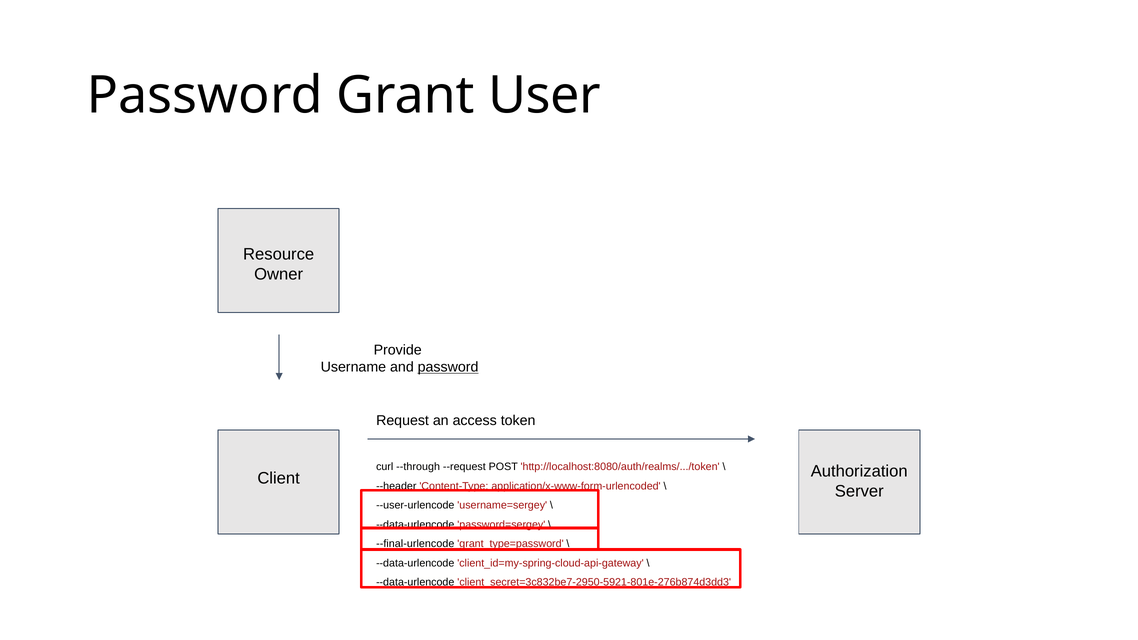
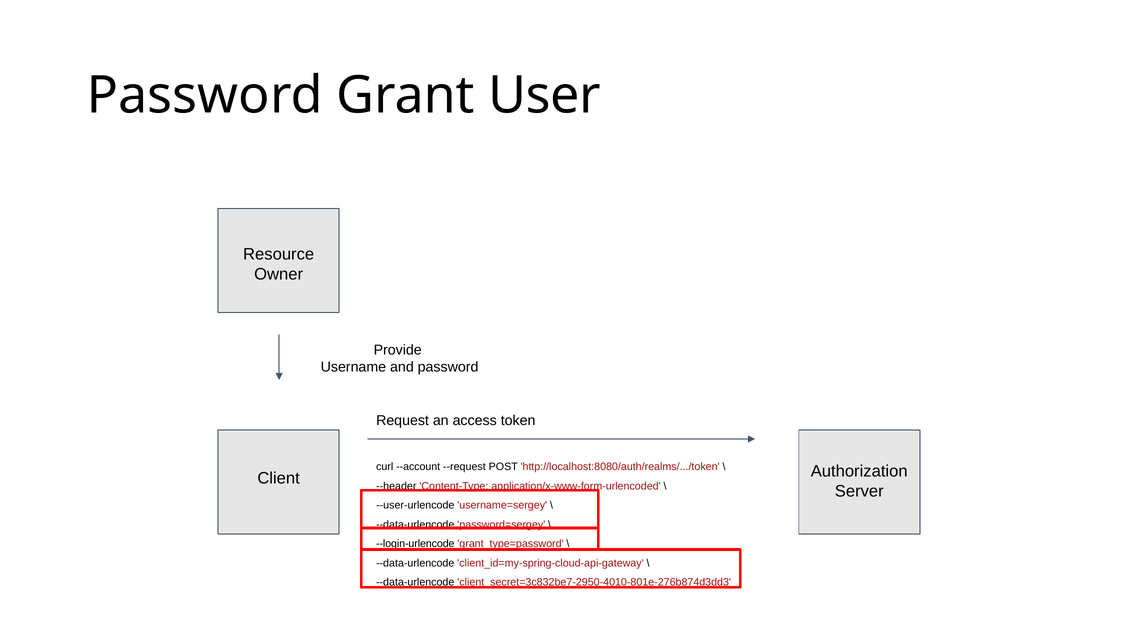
password underline: present -> none (448, 367)
--through: --through -> --account (418, 467)
--final-urlencode: --final-urlencode -> --login-urlencode (415, 544)
client_secret=3c832be7-2950-5921-801e-276b874d3dd3: client_secret=3c832be7-2950-5921-801e-276b874d3dd3 -> client_secret=3c832be7-2950-4010-801e-276b874d3dd3 (594, 582)
